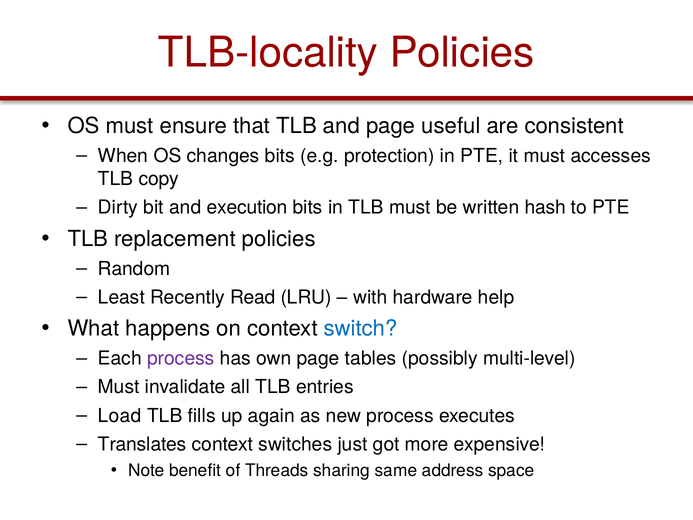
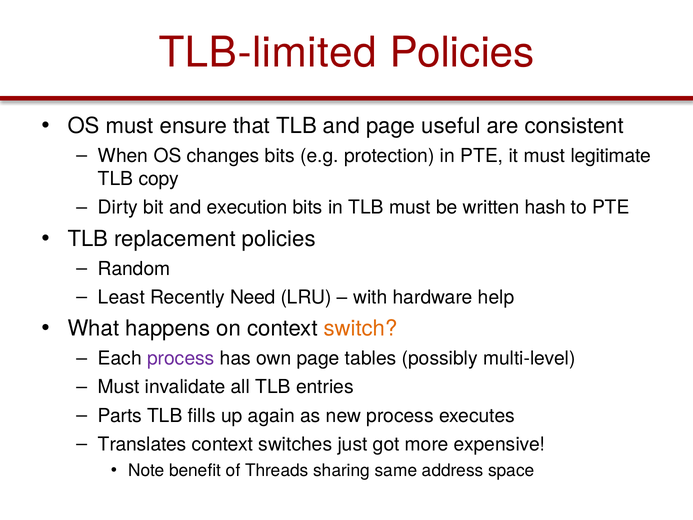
TLB-locality: TLB-locality -> TLB-limited (268, 53)
accesses: accesses -> legitimate (611, 156)
Read: Read -> Need (253, 297)
switch colour: blue -> orange (361, 328)
Load: Load -> Parts (120, 415)
